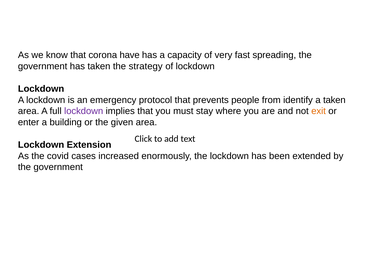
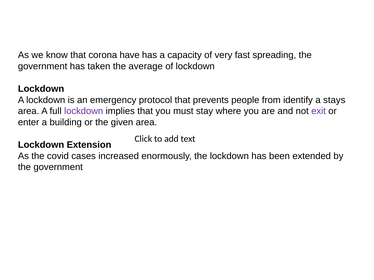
strategy: strategy -> average (146, 66)
a taken: taken -> stays (334, 100)
exit colour: orange -> purple (319, 111)
